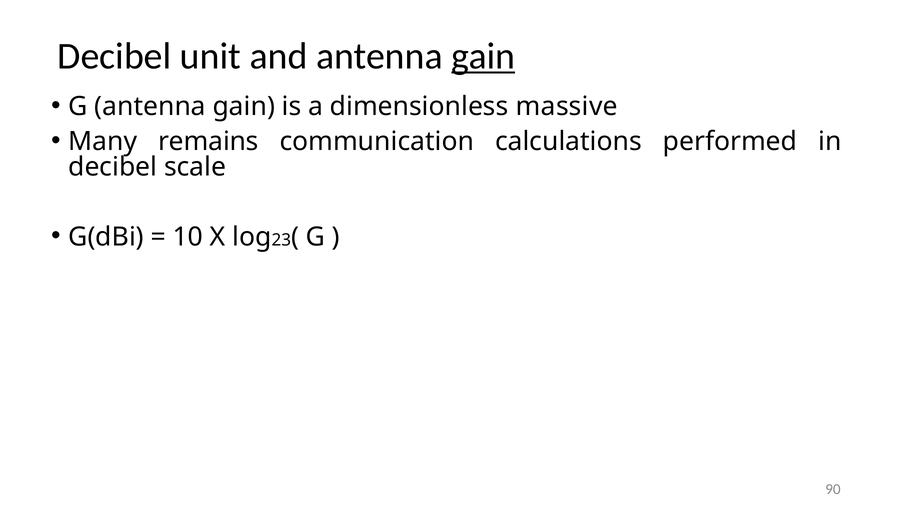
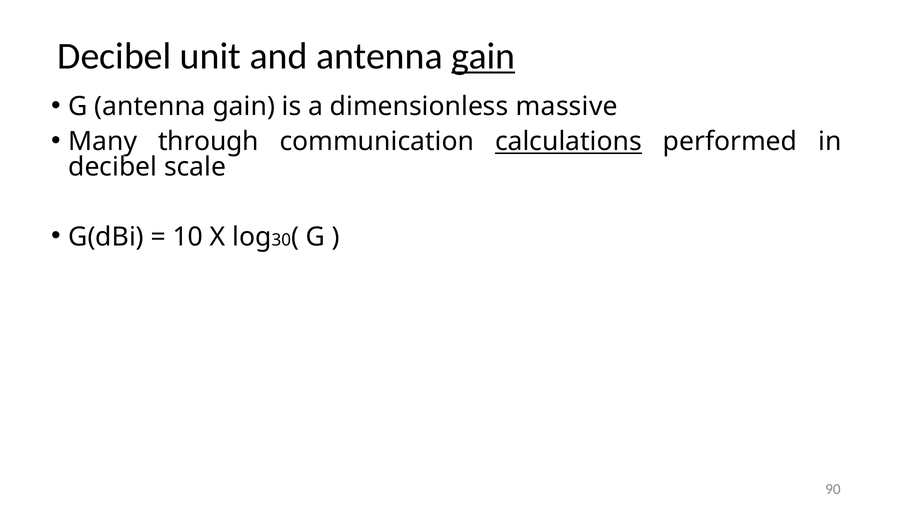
remains: remains -> through (208, 142)
calculations underline: none -> present (568, 142)
23: 23 -> 30 (281, 240)
